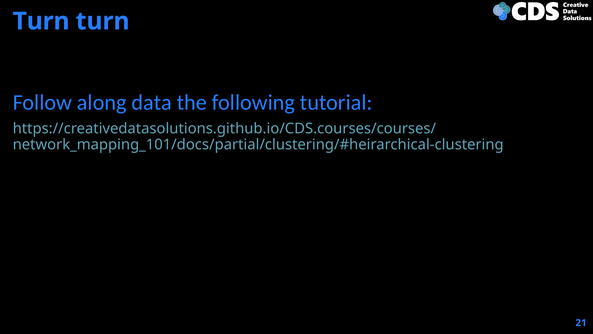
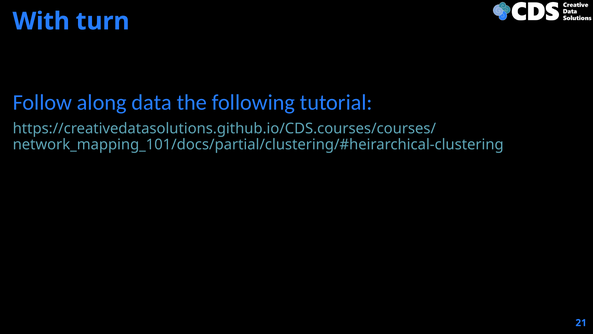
Turn: Turn -> With (41, 21)
